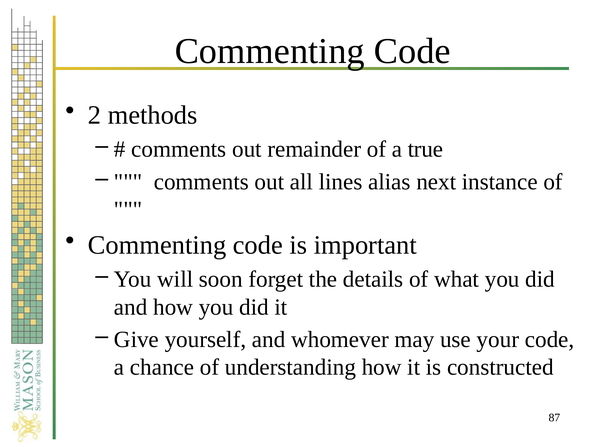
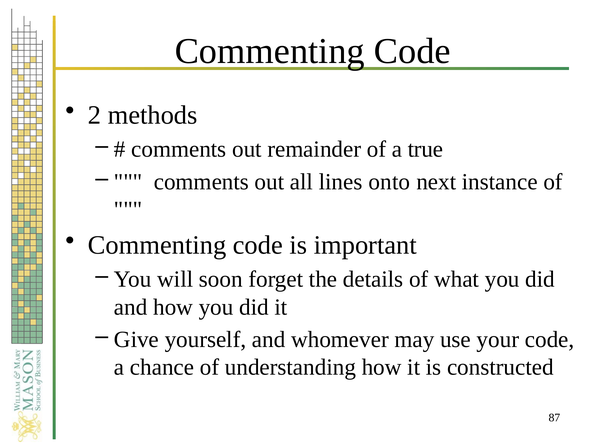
alias: alias -> onto (389, 182)
